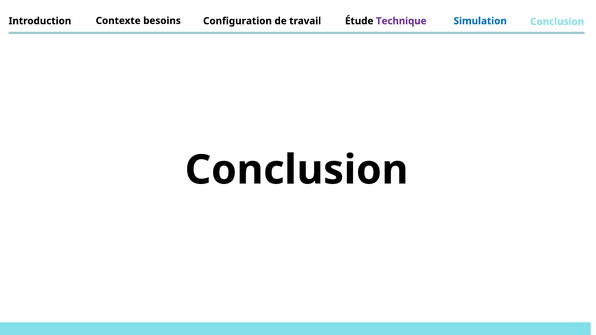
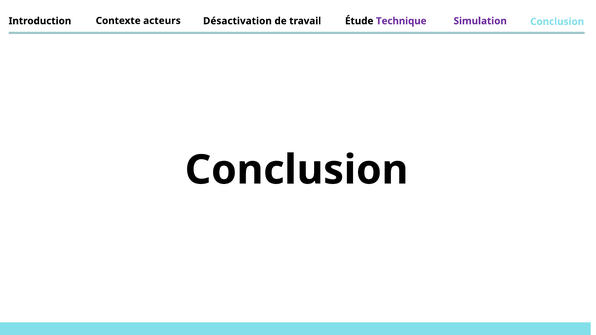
besoins: besoins -> acteurs (162, 21)
Configuration: Configuration -> Désactivation (237, 21)
Simulation colour: blue -> purple (480, 21)
